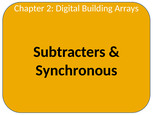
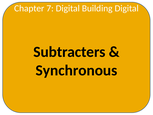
2: 2 -> 7 (50, 8)
Building Arrays: Arrays -> Digital (127, 8)
